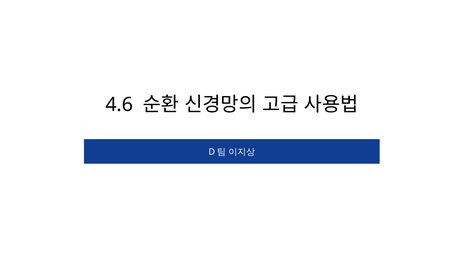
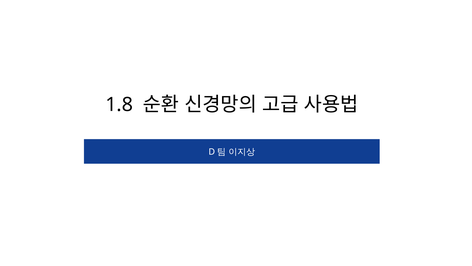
4.6: 4.6 -> 1.8 (119, 105)
